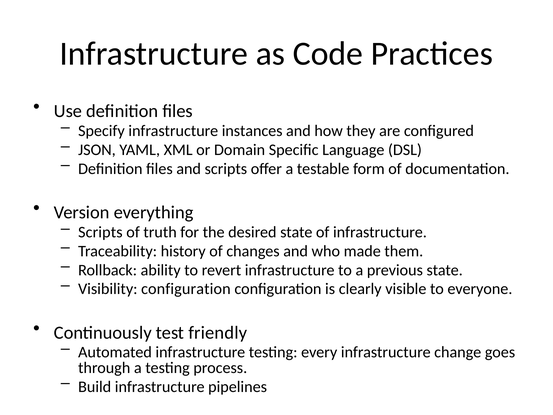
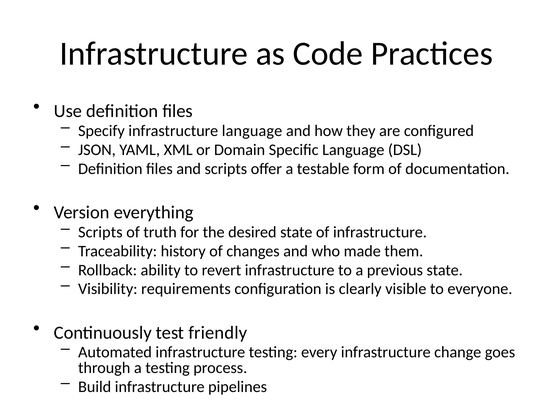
infrastructure instances: instances -> language (252, 131)
Visibility configuration: configuration -> requirements (186, 289)
